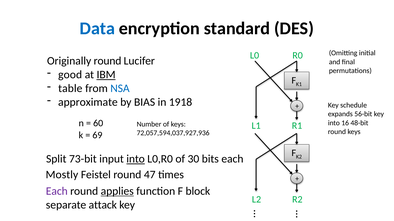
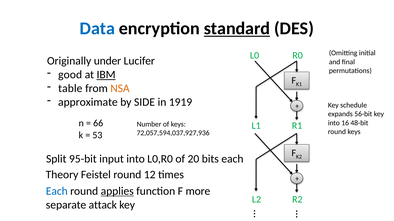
standard underline: none -> present (237, 29)
Originally round: round -> under (108, 61)
NSA colour: blue -> orange (120, 89)
BIAS: BIAS -> SIDE (145, 102)
1918: 1918 -> 1919 (181, 102)
60: 60 -> 66 (98, 124)
69: 69 -> 53 (97, 135)
73-bit: 73-bit -> 95-bit (83, 159)
into underline: present -> none (136, 159)
30: 30 -> 20 (193, 159)
Mostly: Mostly -> Theory (62, 175)
47: 47 -> 12 (150, 175)
Each colour: purple -> blue (57, 192)
block: block -> more (198, 192)
